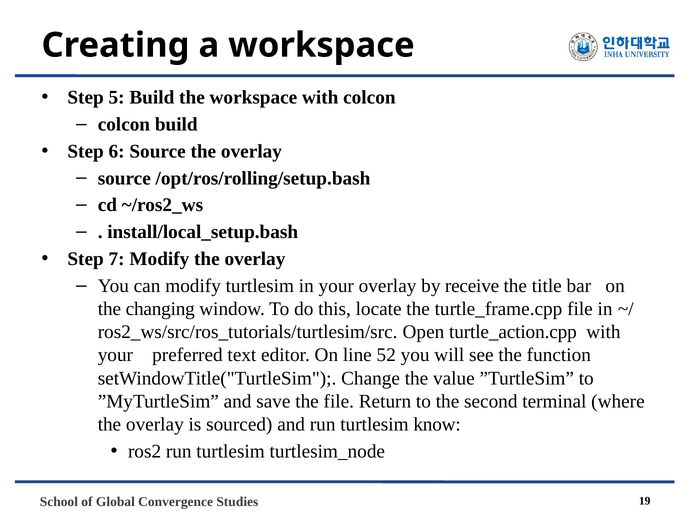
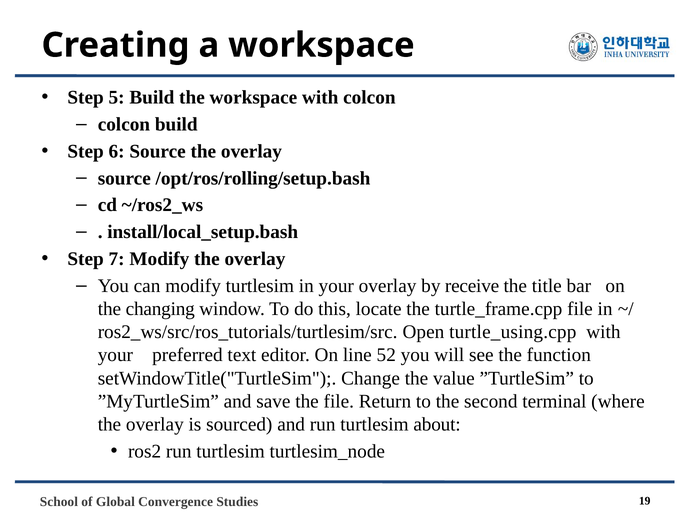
turtle_action.cpp: turtle_action.cpp -> turtle_using.cpp (513, 332)
know: know -> about (437, 424)
